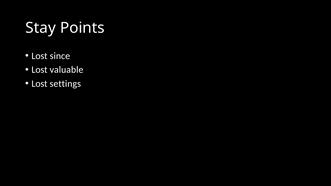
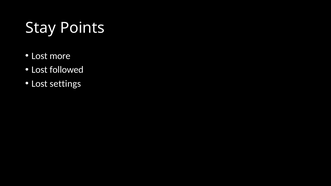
since: since -> more (60, 56)
valuable: valuable -> followed (67, 70)
